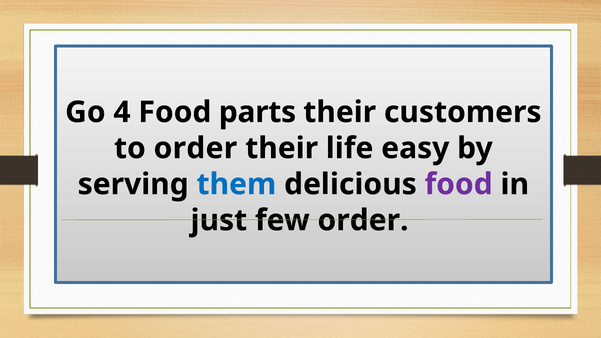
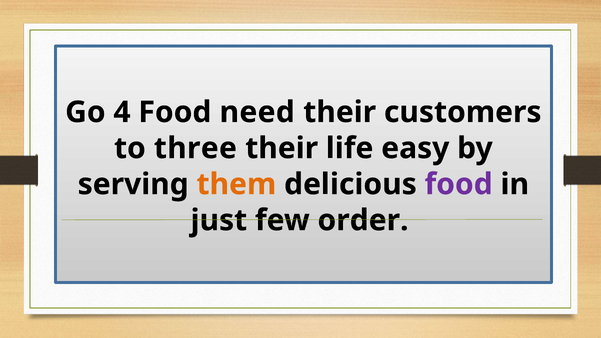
parts: parts -> need (257, 112)
to order: order -> three (195, 148)
them colour: blue -> orange (236, 184)
